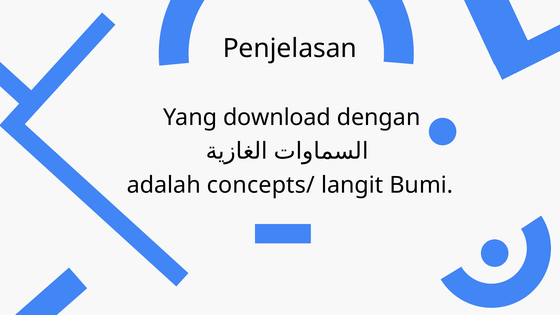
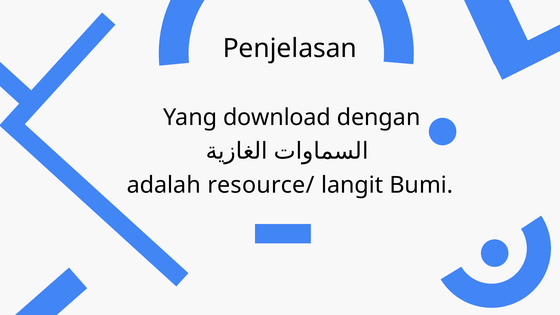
concepts/: concepts/ -> resource/ (261, 185)
